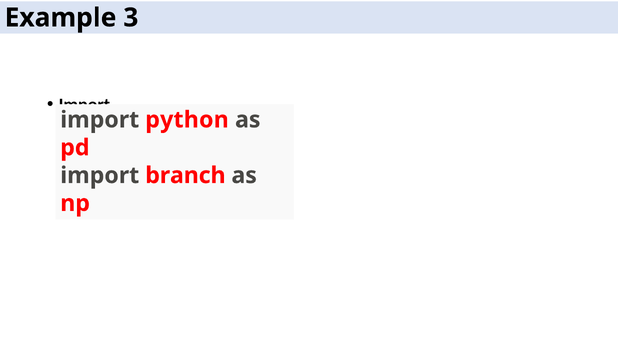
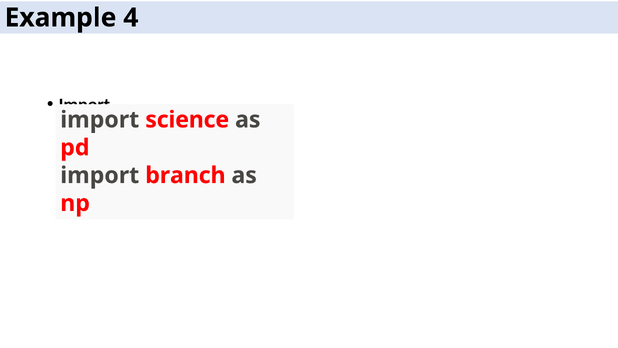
3: 3 -> 4 (131, 18)
python: python -> science (187, 120)
